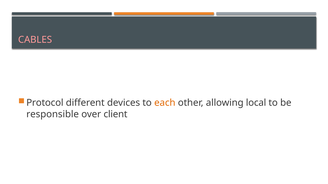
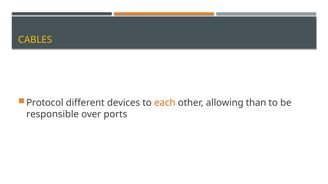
CABLES colour: pink -> yellow (35, 40)
local: local -> than (256, 103)
client: client -> ports (115, 115)
